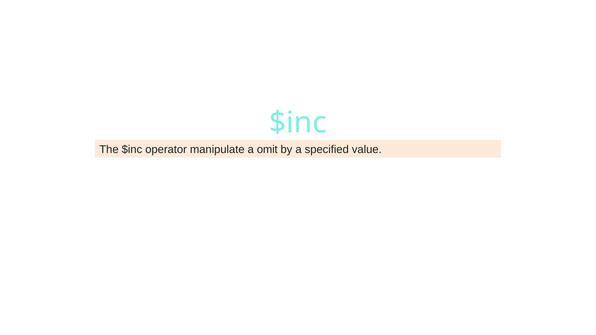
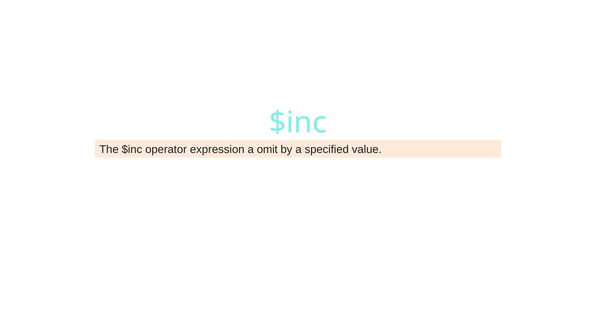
manipulate: manipulate -> expression (217, 150)
